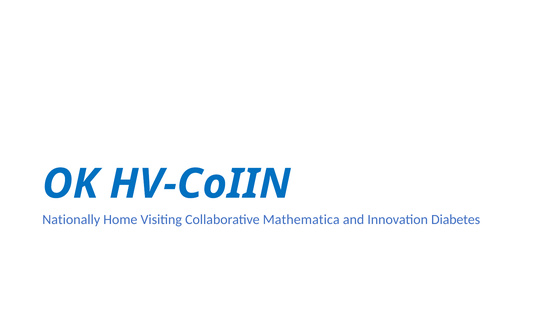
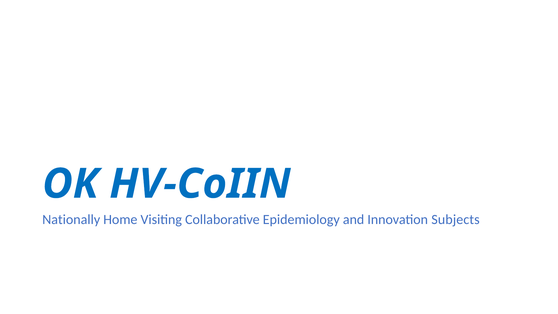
Mathematica: Mathematica -> Epidemiology (301, 220)
Diabetes: Diabetes -> Subjects (456, 220)
